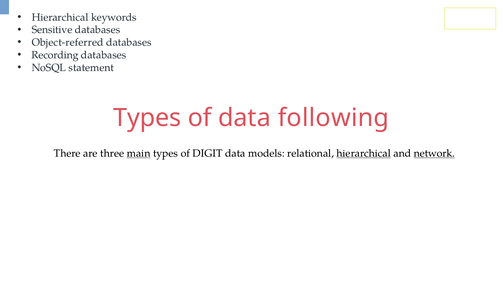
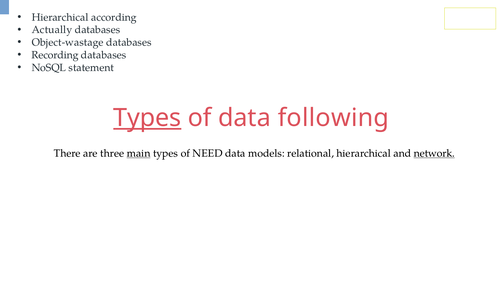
keywords: keywords -> according (114, 17)
Sensitive: Sensitive -> Actually (52, 30)
Object-referred: Object-referred -> Object-wastage (68, 42)
Types underline: none -> present (147, 118)
DIGIT: DIGIT -> NEED (208, 153)
hierarchical underline: present -> none (364, 153)
